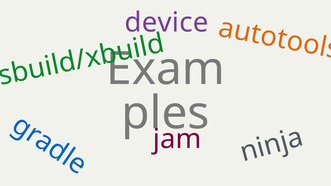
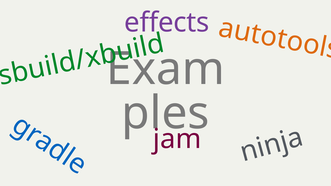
device: device -> effects (167, 23)
